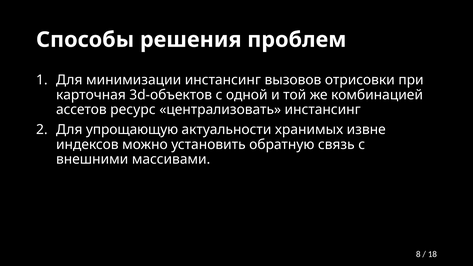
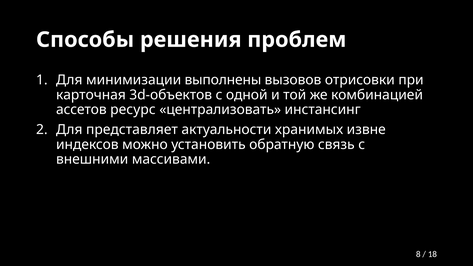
минимизации инстансинг: инстансинг -> выполнены (223, 80)
упрощающую: упрощающую -> представляет (132, 130)
